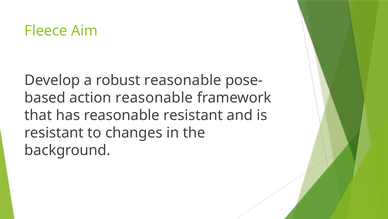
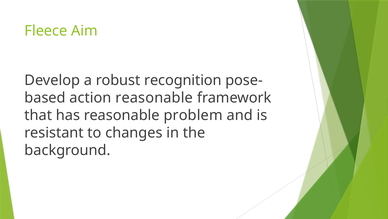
robust reasonable: reasonable -> recognition (183, 80)
reasonable resistant: resistant -> problem (193, 115)
